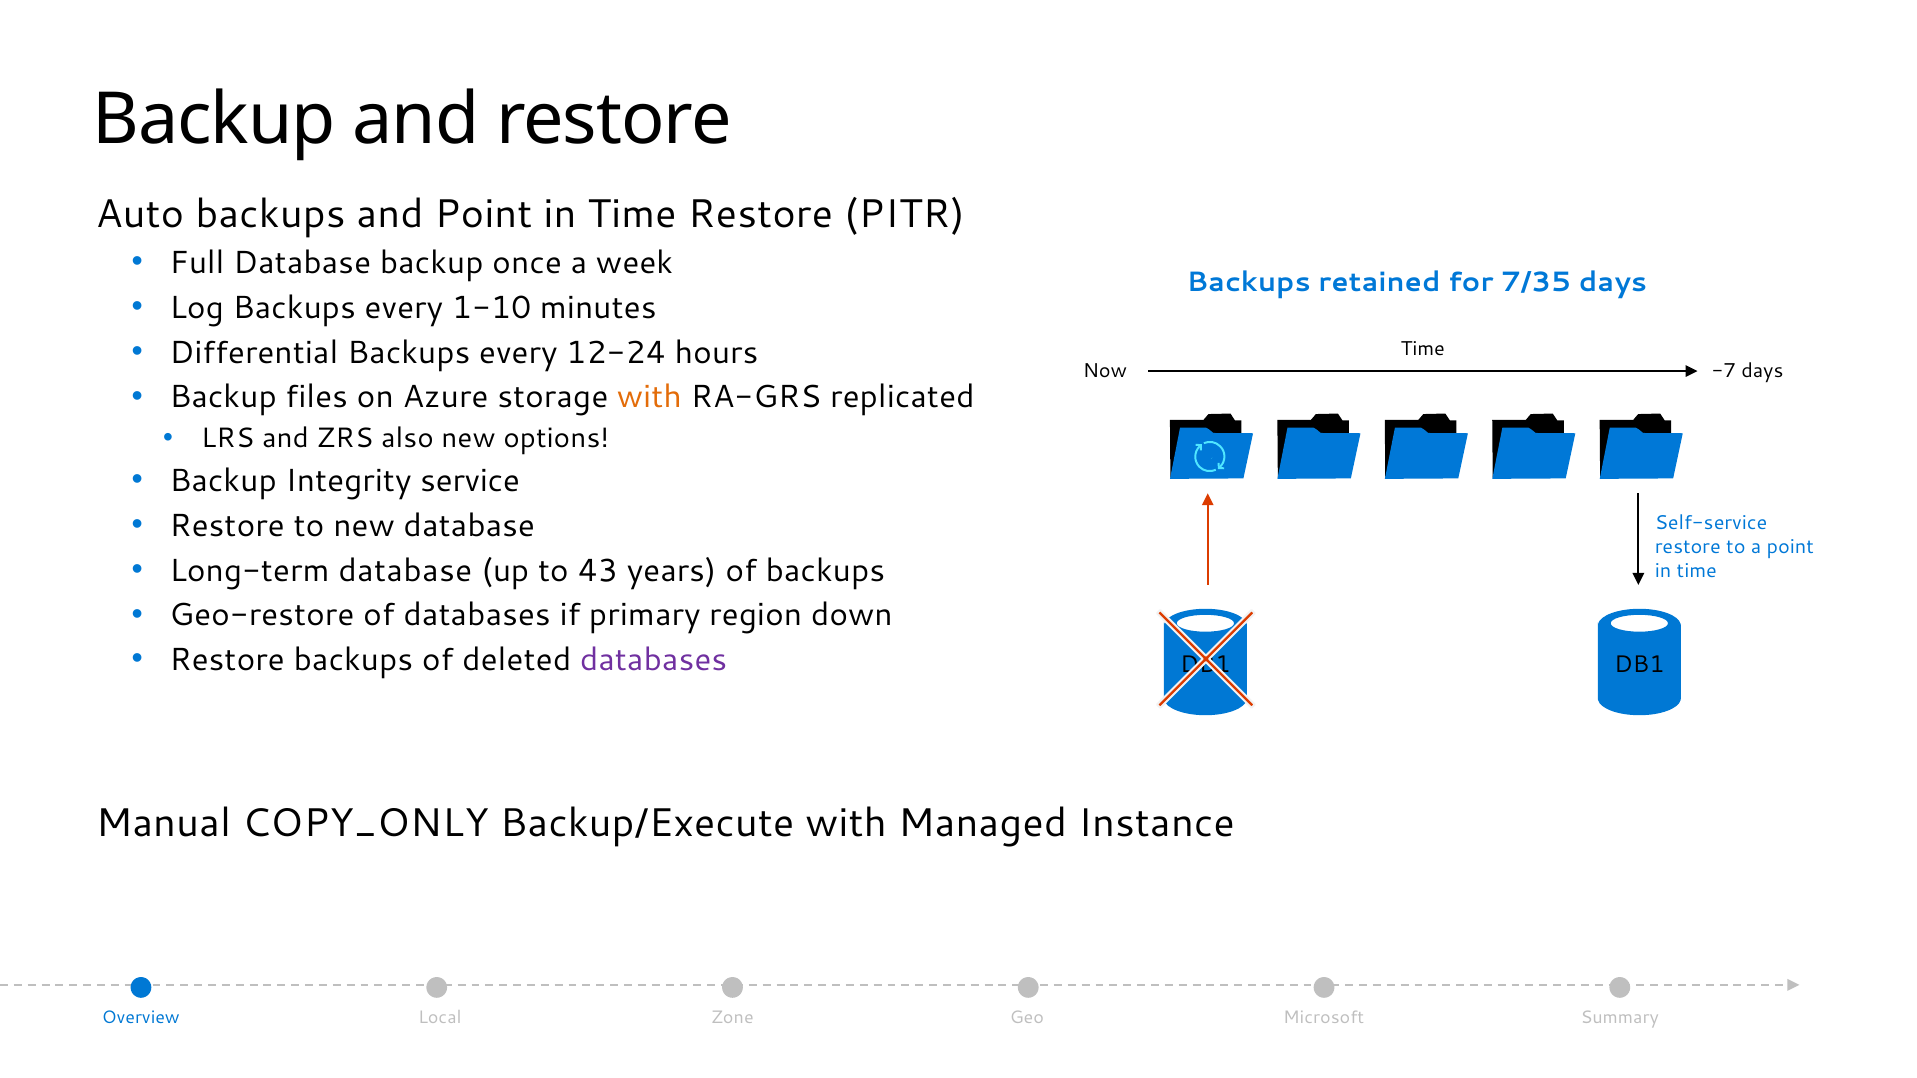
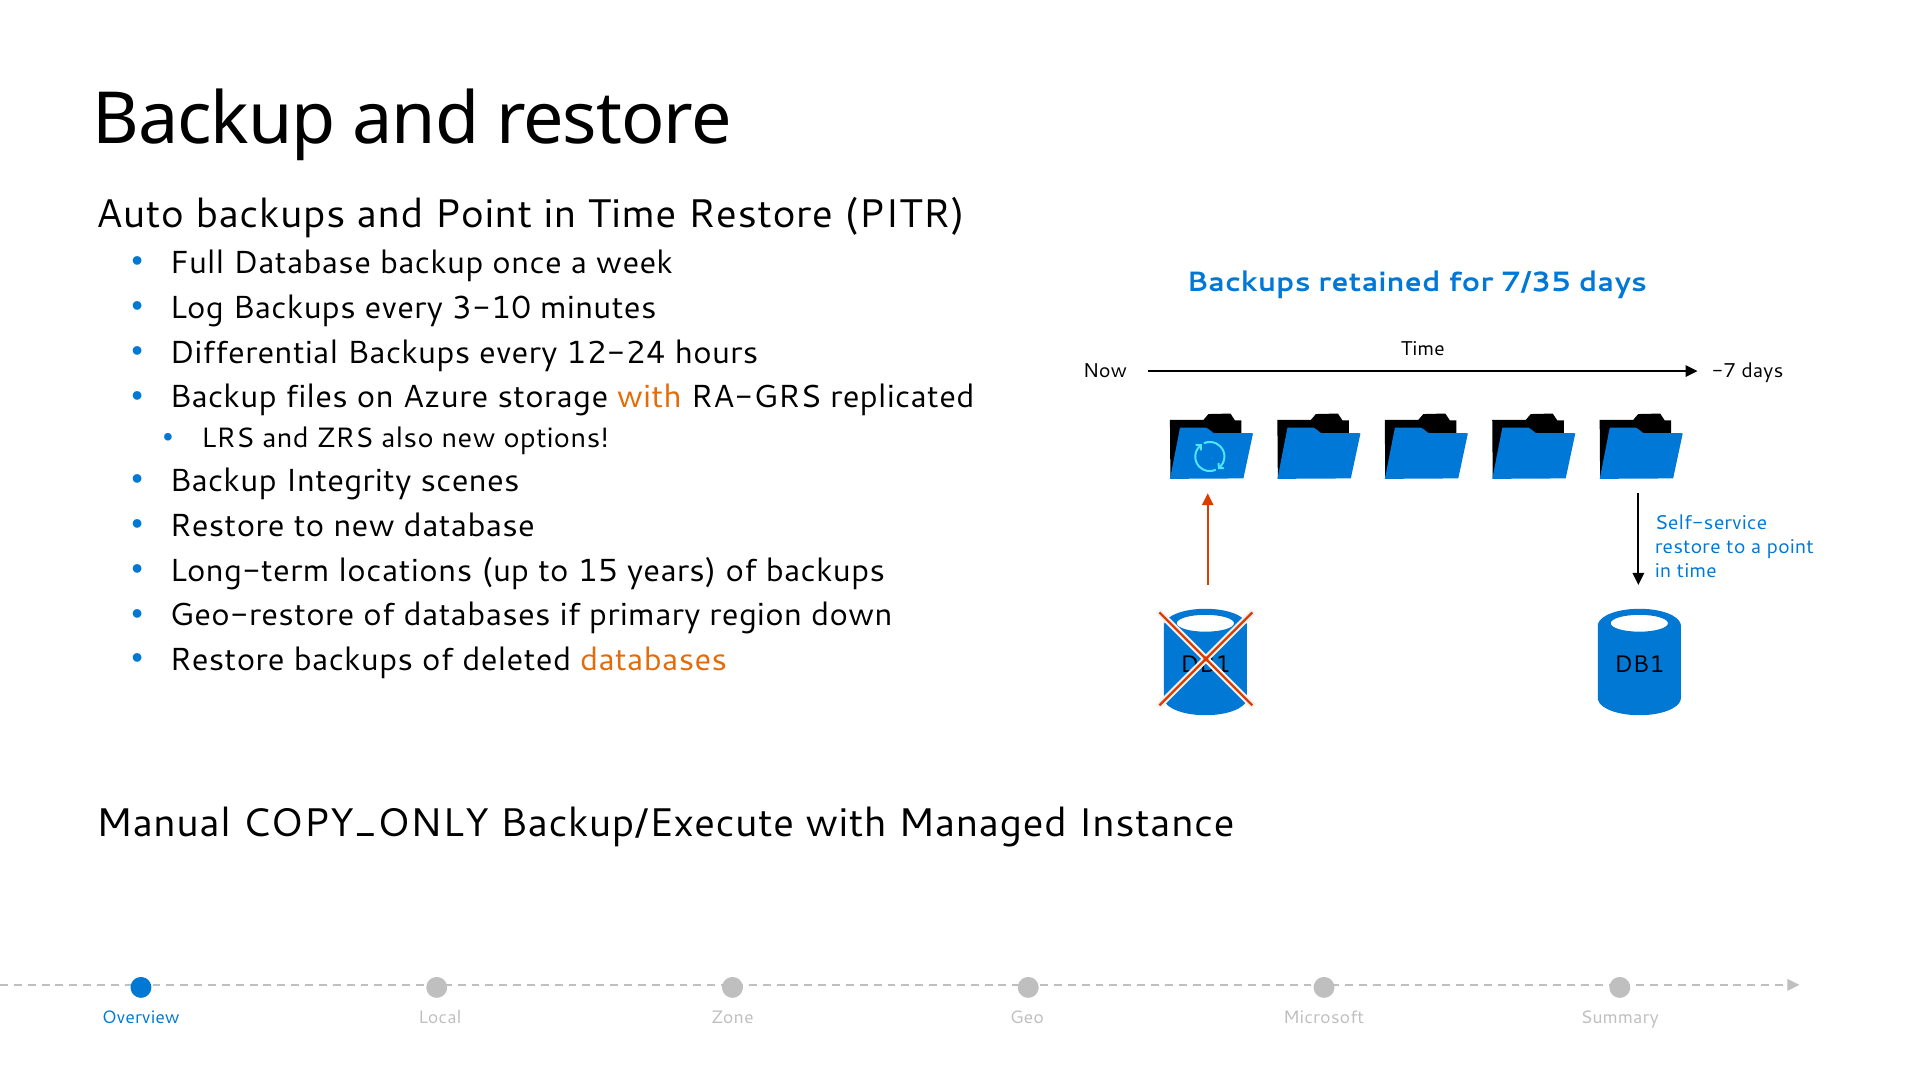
1-10: 1-10 -> 3-10 (492, 308)
service: service -> scenes (470, 481)
Long-term database: database -> locations (405, 571)
43: 43 -> 15 (598, 571)
databases colour: purple -> orange (654, 660)
